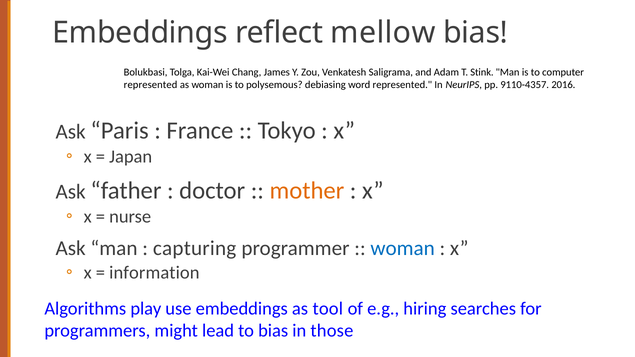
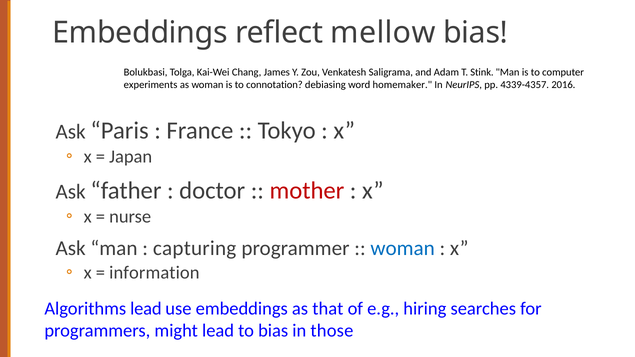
represented: represented -> experiments (151, 85)
polysemous: polysemous -> connotation (274, 85)
word represented: represented -> homemaker (402, 85)
9110-4357: 9110-4357 -> 4339-4357 (525, 85)
mother colour: orange -> red (307, 191)
Algorithms play: play -> lead (146, 309)
tool: tool -> that (328, 309)
